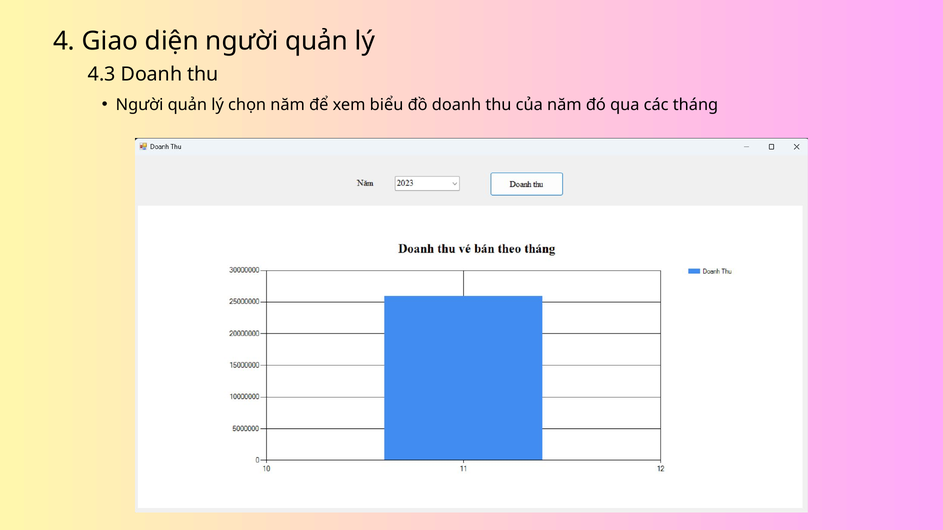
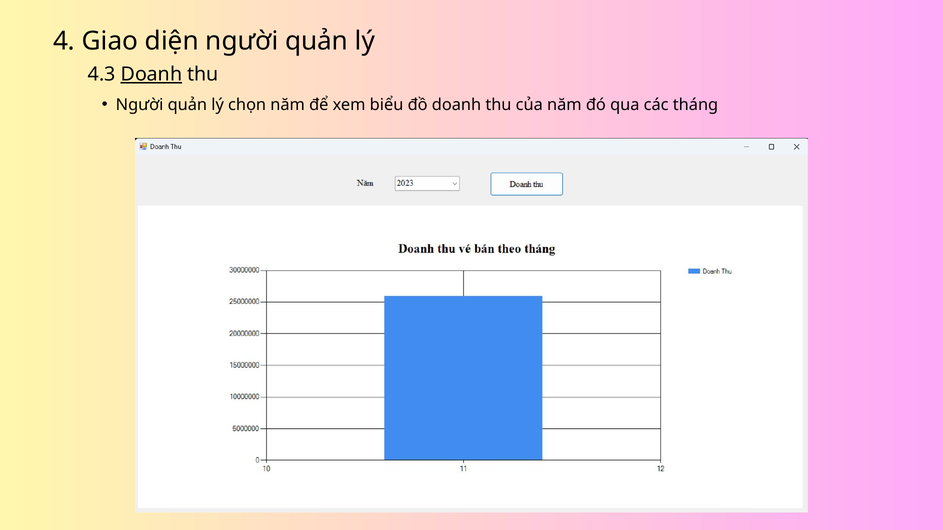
Doanh underline: none -> present (151, 74)
